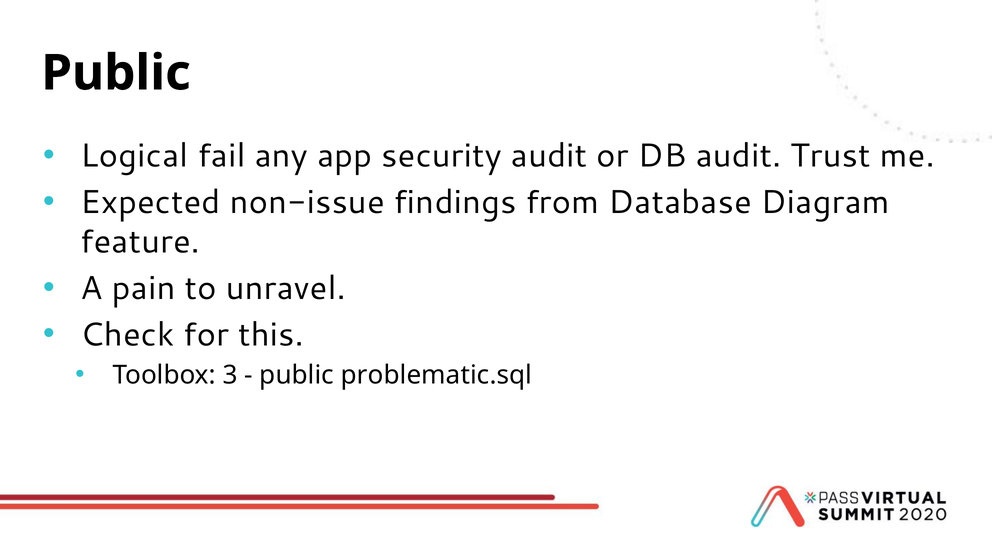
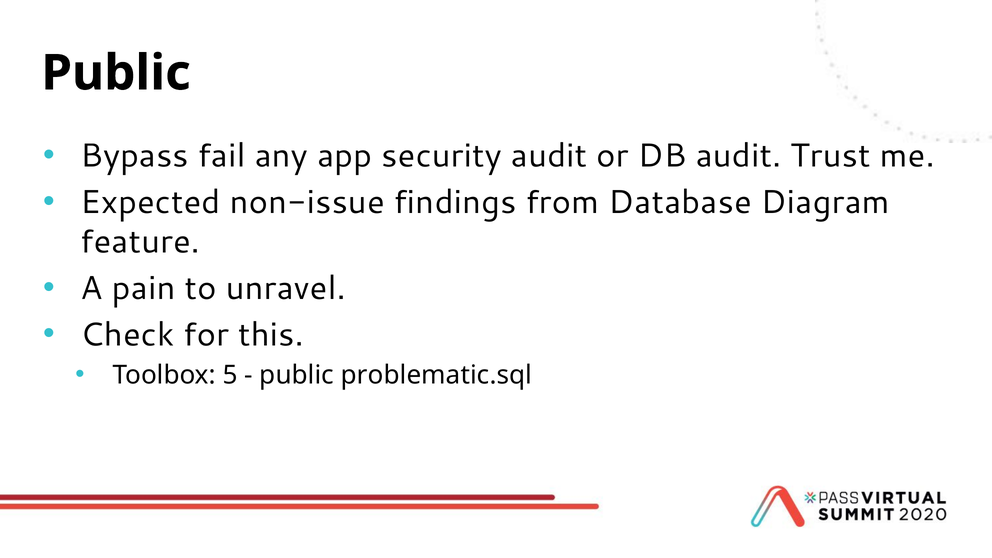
Logical: Logical -> Bypass (135, 156)
3: 3 -> 5 (230, 375)
